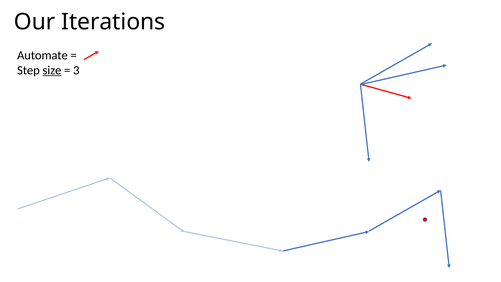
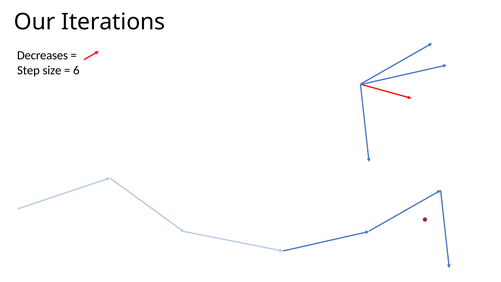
Automate: Automate -> Decreases (42, 55)
size underline: present -> none (52, 70)
3: 3 -> 6 (76, 70)
